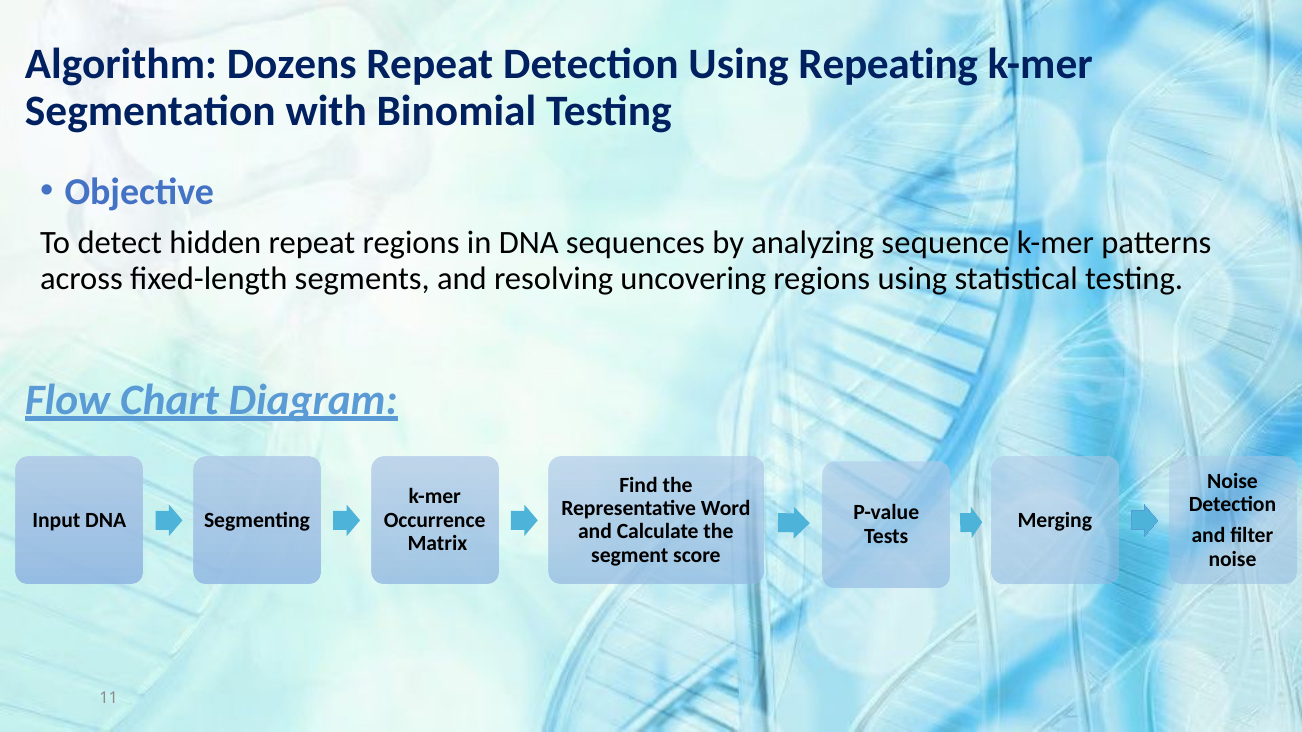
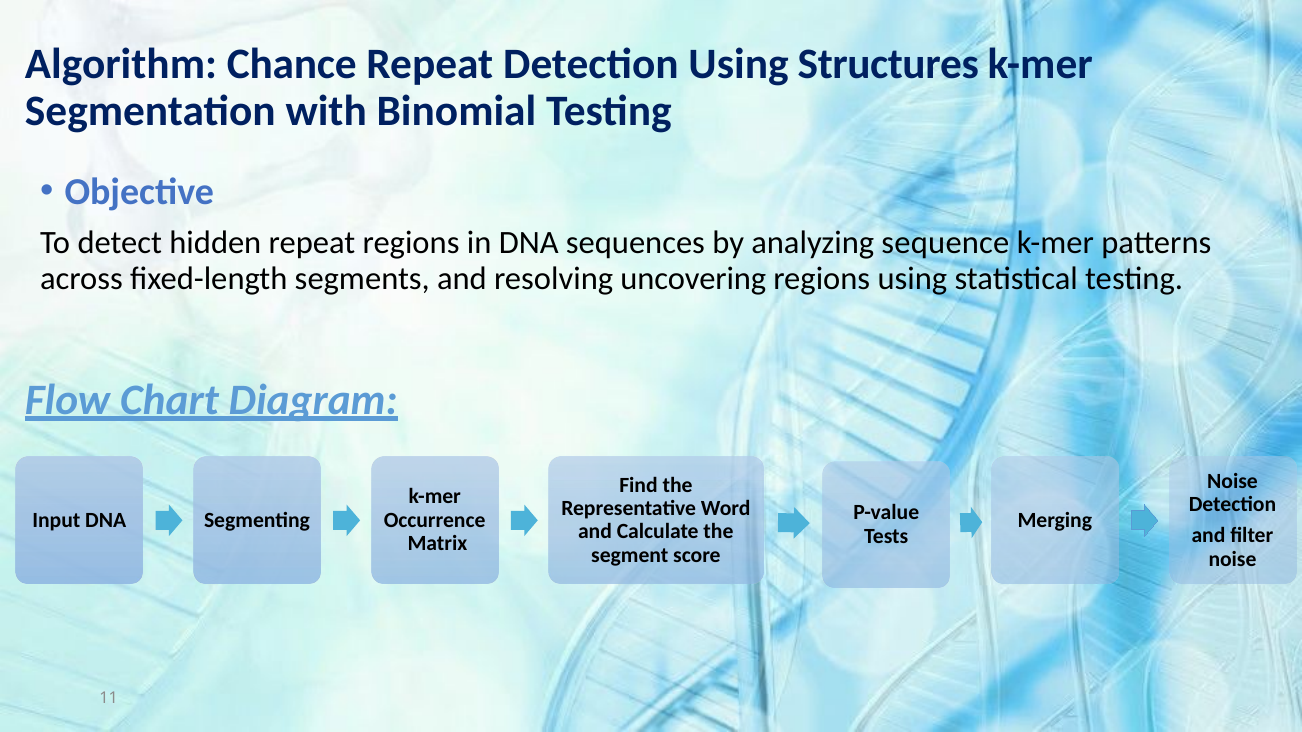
Dozens: Dozens -> Chance (292, 64)
Repeating: Repeating -> Structures (888, 64)
